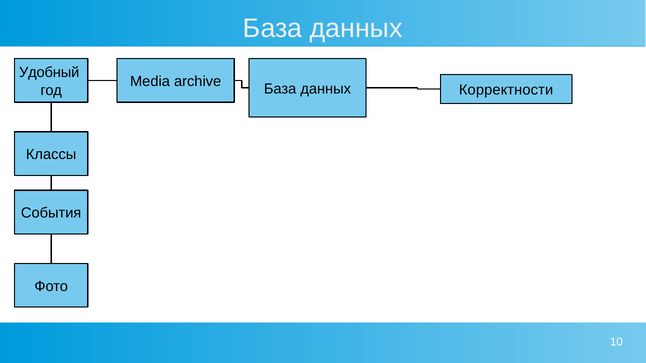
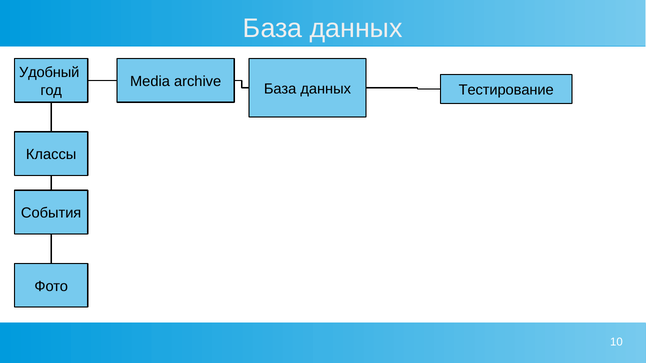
Корректности: Корректности -> Тестирование (506, 90)
